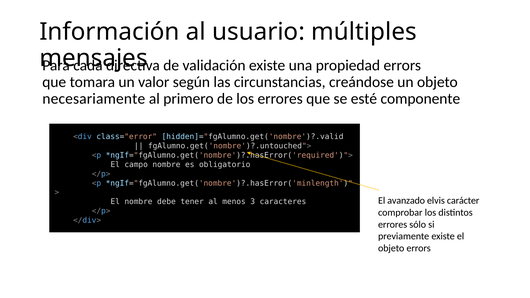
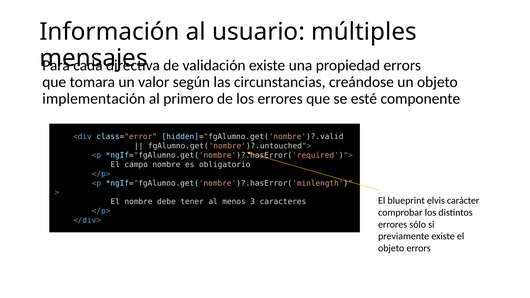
necesariamente: necesariamente -> implementación (94, 99)
avanzado: avanzado -> blueprint (406, 201)
